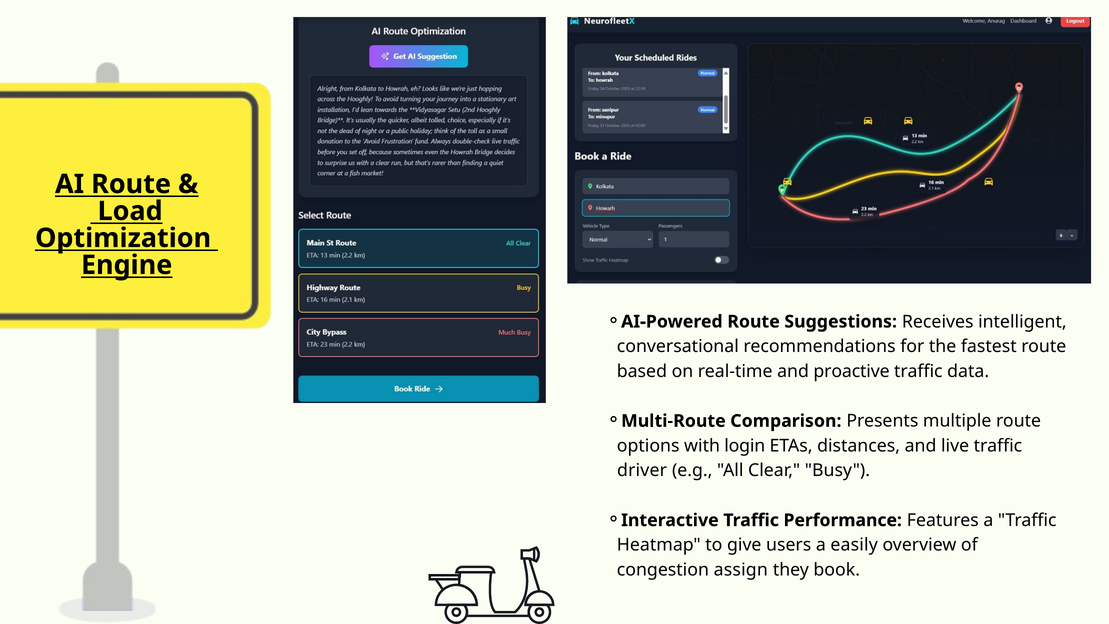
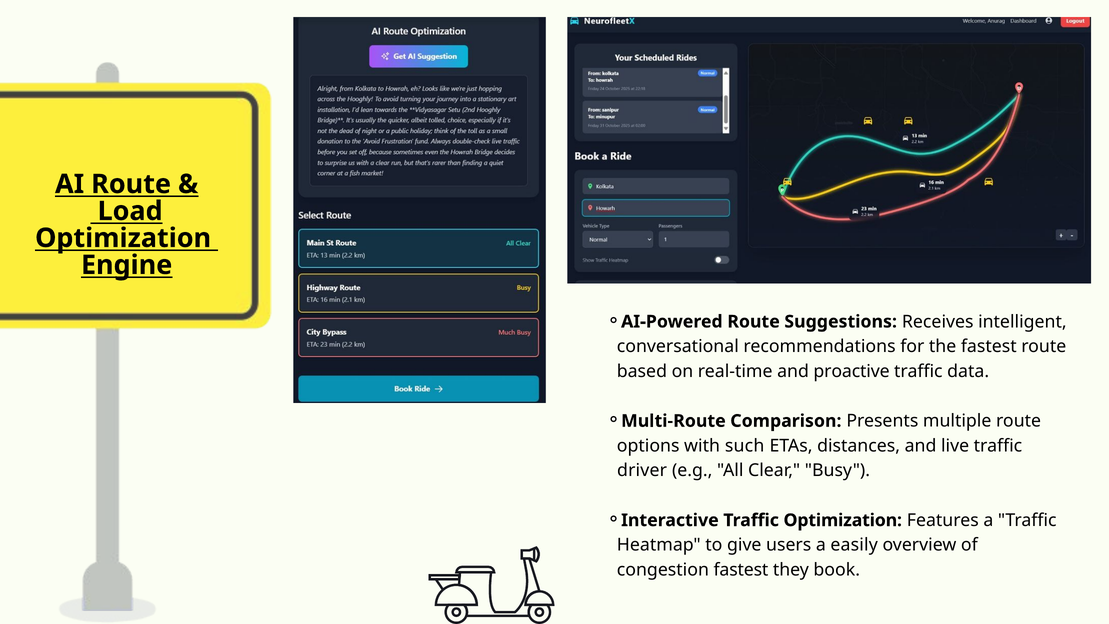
login: login -> such (745, 446)
Traffic Performance: Performance -> Optimization (843, 520)
congestion assign: assign -> fastest (741, 570)
